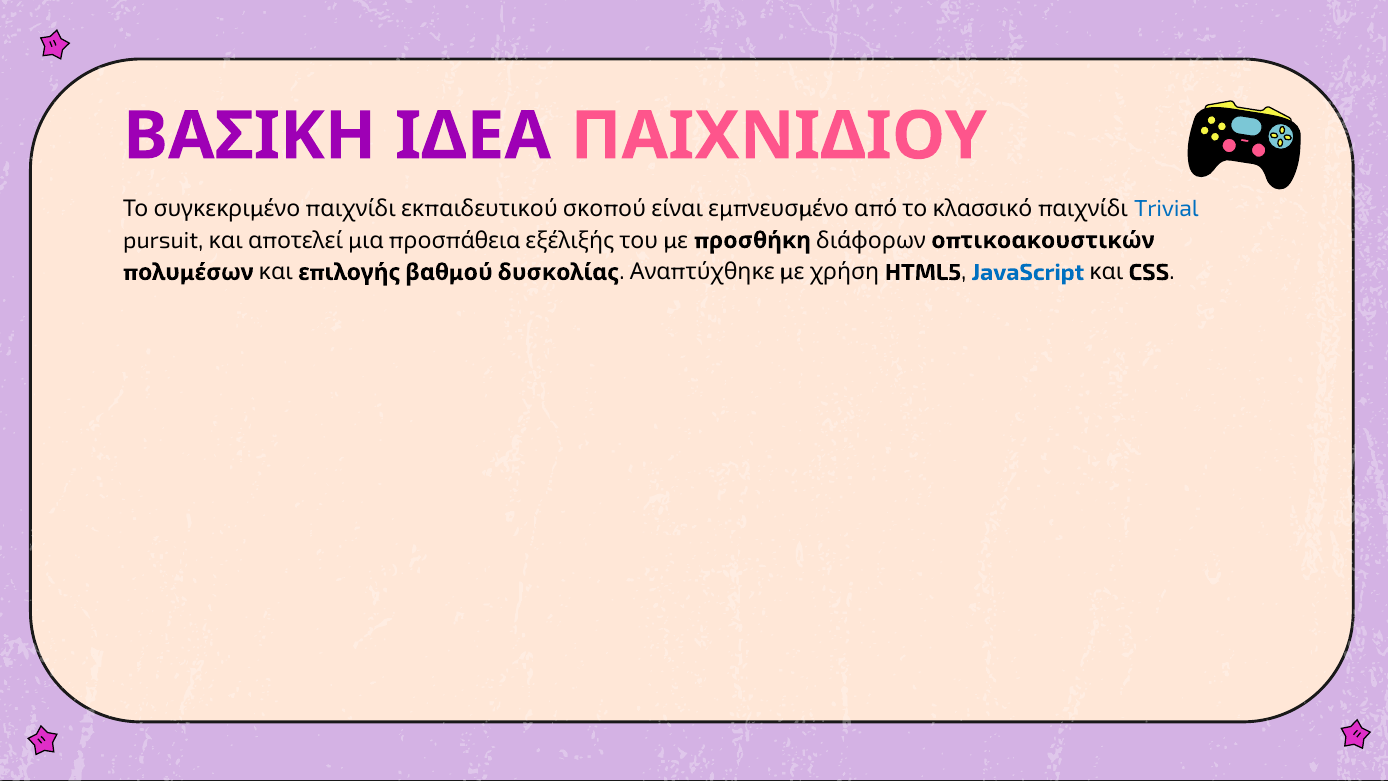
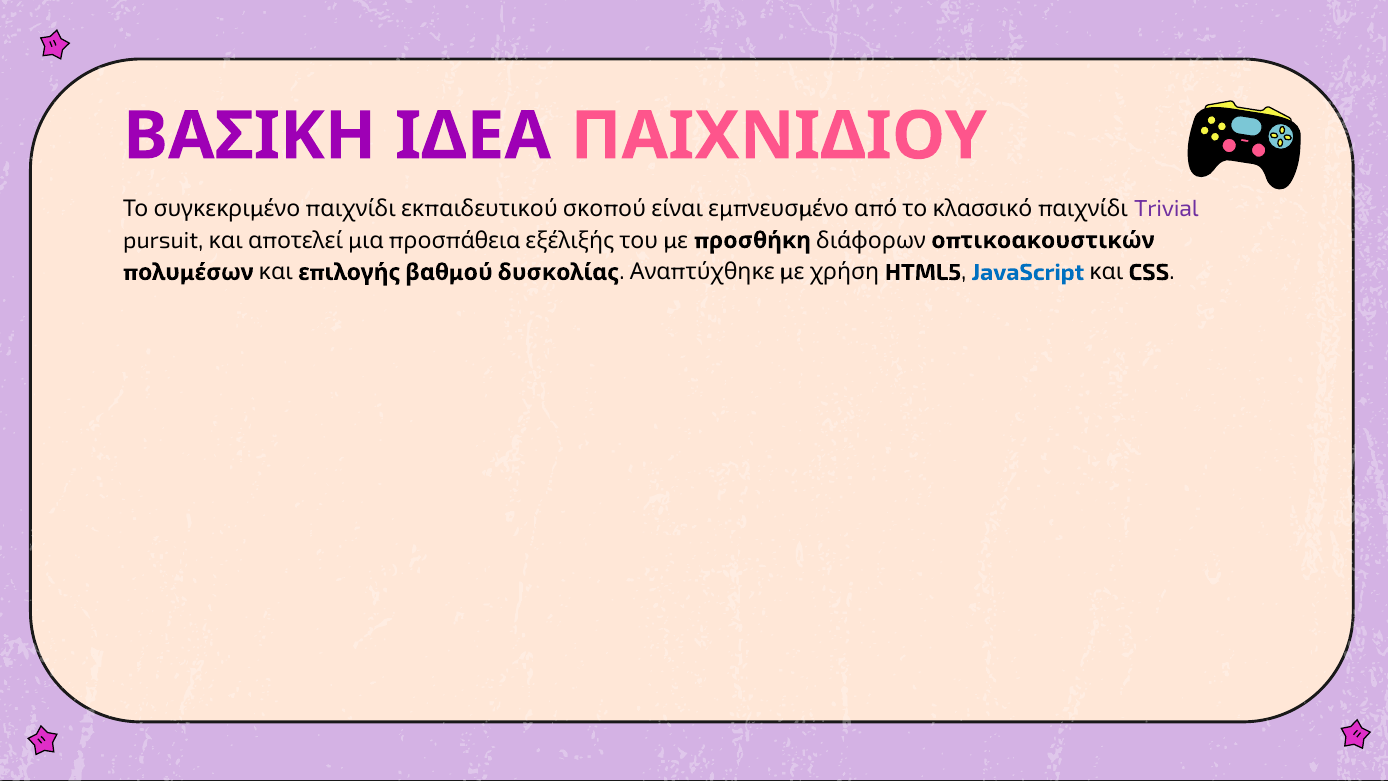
Trivial colour: blue -> purple (1166, 208)
